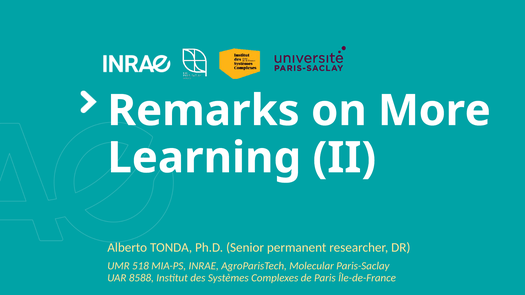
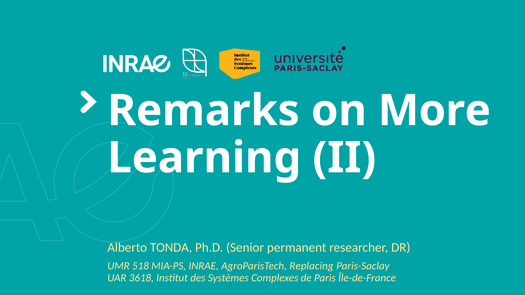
Molecular: Molecular -> Replacing (312, 266)
8588: 8588 -> 3618 (141, 278)
